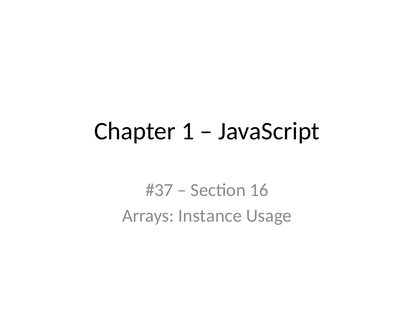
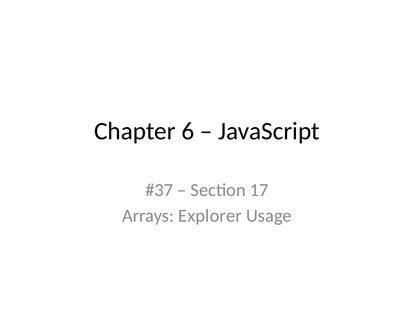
1: 1 -> 6 (188, 131)
16: 16 -> 17 (259, 190)
Instance: Instance -> Explorer (210, 216)
